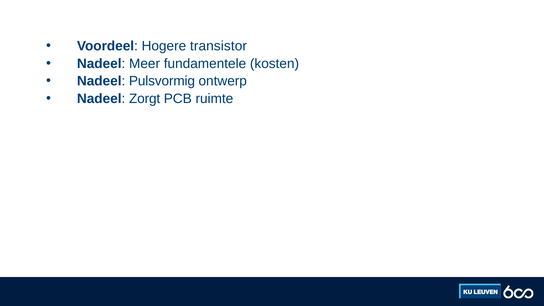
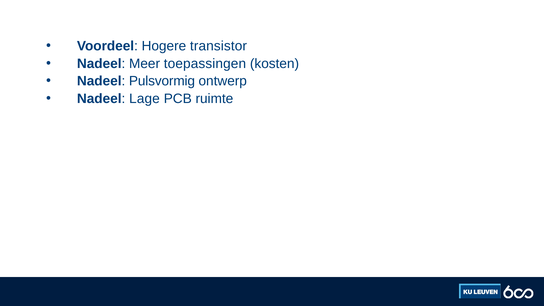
fundamentele: fundamentele -> toepassingen (205, 64)
Zorgt: Zorgt -> Lage (144, 99)
